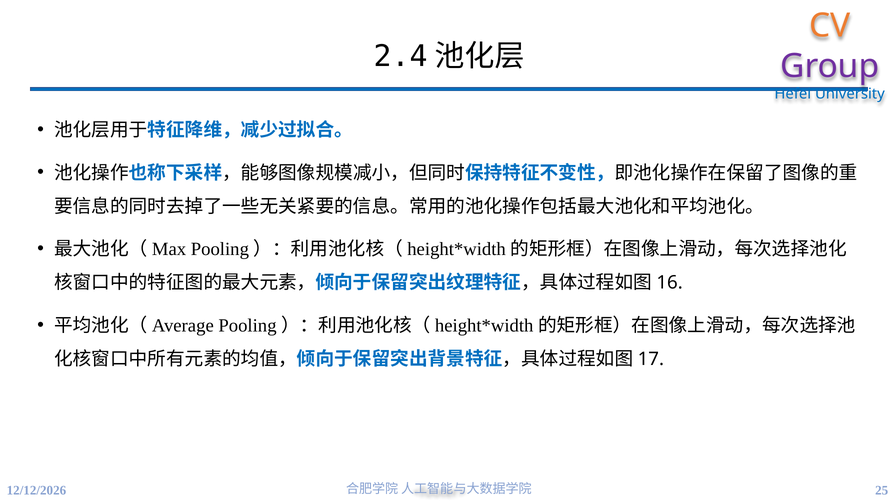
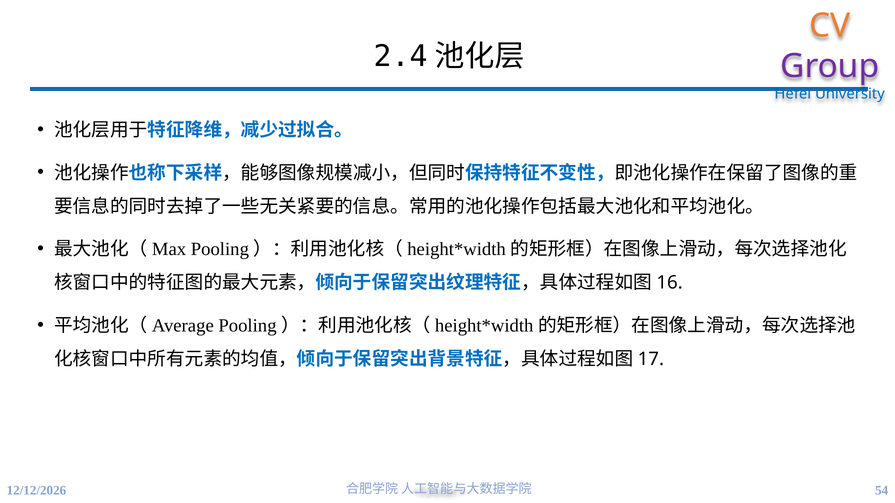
25: 25 -> 54 (882, 491)
